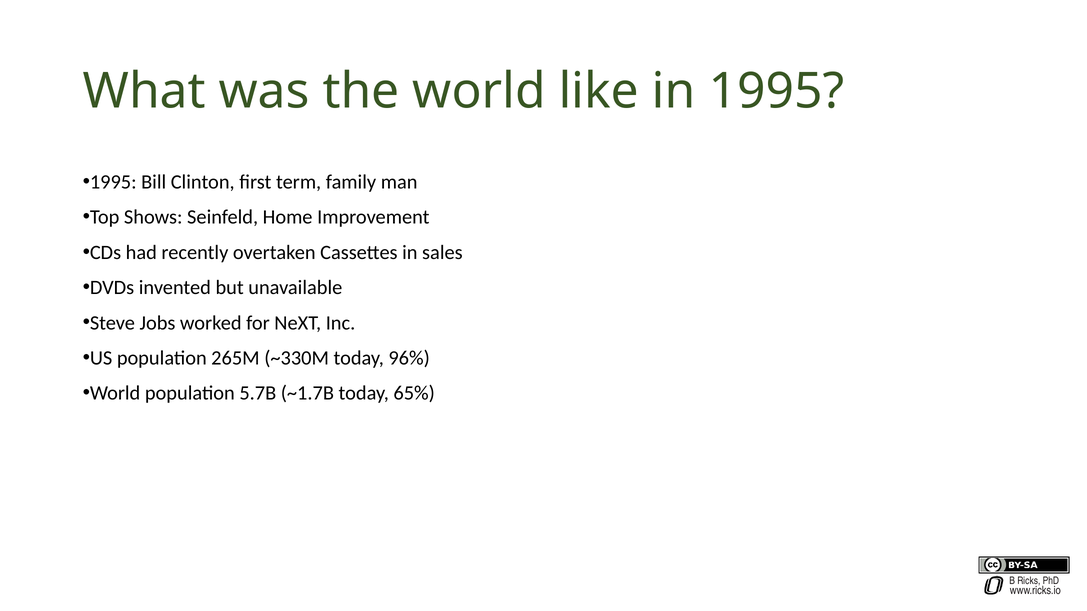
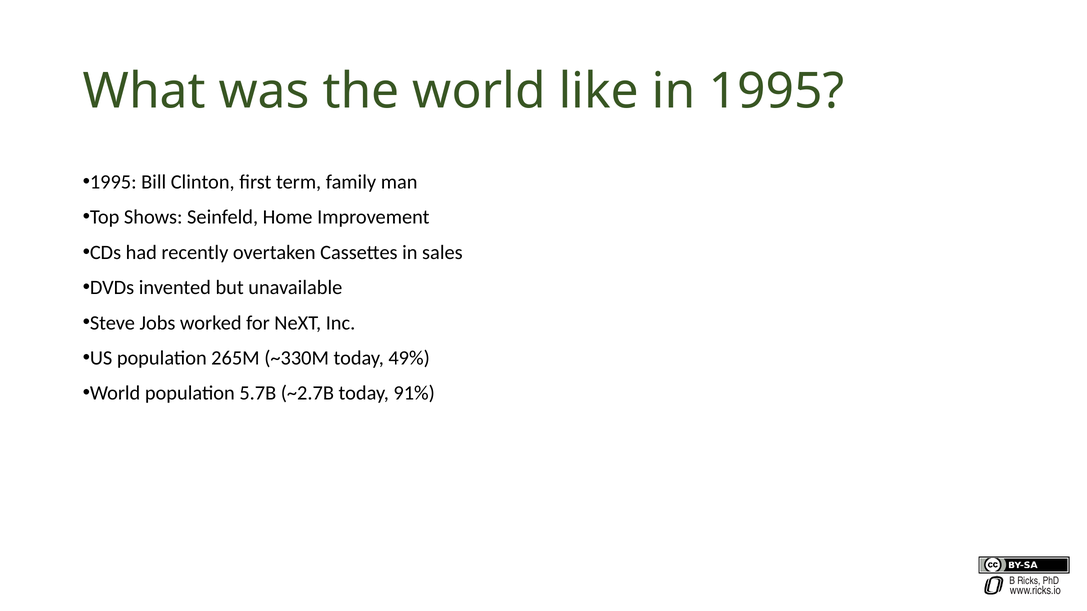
96%: 96% -> 49% (409, 358)
~1.7B: ~1.7B -> ~2.7B (307, 393)
65%: 65% -> 91% (414, 393)
